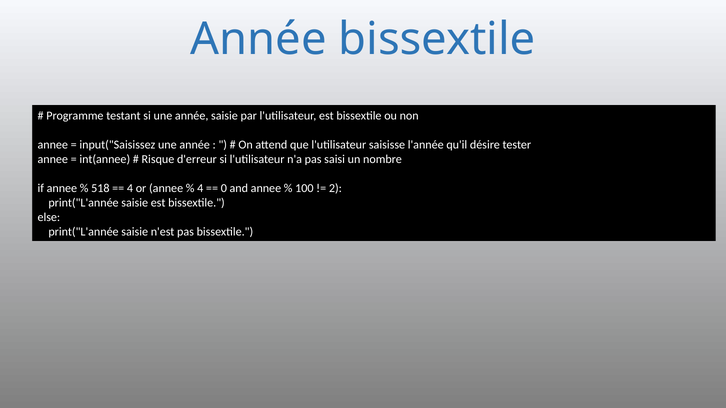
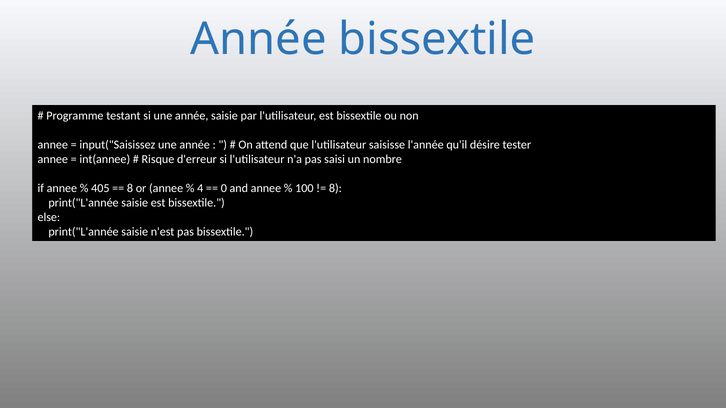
518: 518 -> 405 (100, 189)
4: 4 -> 8 (130, 189)
2: 2 -> 8 (335, 189)
